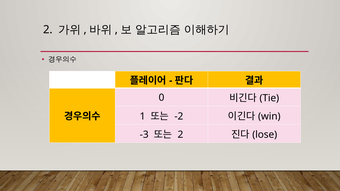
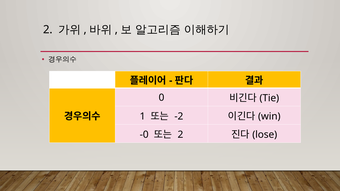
-3: -3 -> -0 (144, 135)
